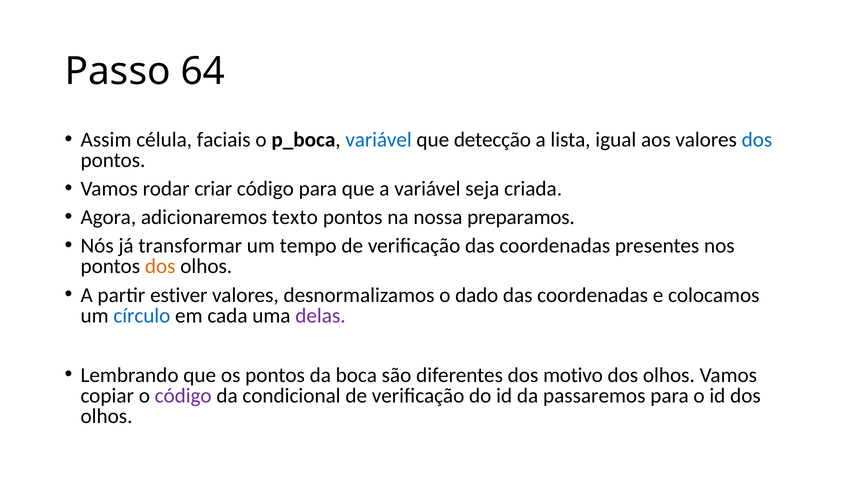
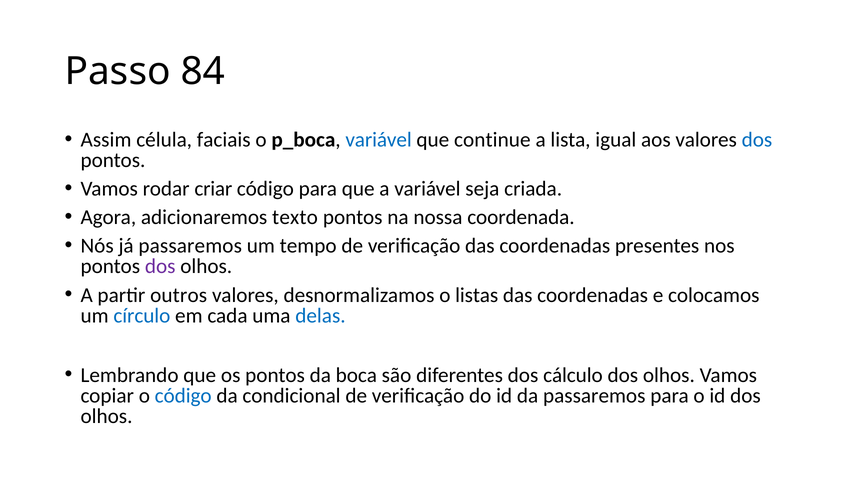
64: 64 -> 84 (203, 71)
detecção: detecção -> continue (492, 140)
preparamos: preparamos -> coordenada (521, 217)
já transformar: transformar -> passaremos (190, 246)
dos colour: orange -> purple (160, 266)
estiver: estiver -> outros (179, 295)
dado: dado -> listas (477, 295)
delas colour: purple -> blue (320, 316)
motivo: motivo -> cálculo (573, 375)
código colour: purple -> blue (183, 396)
